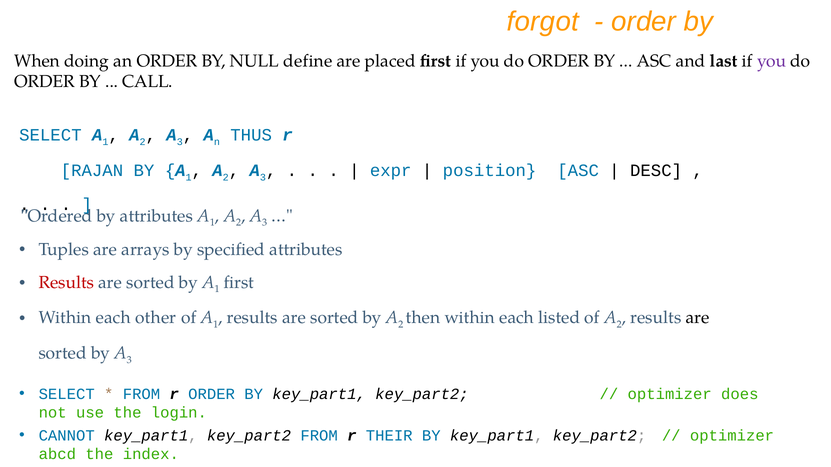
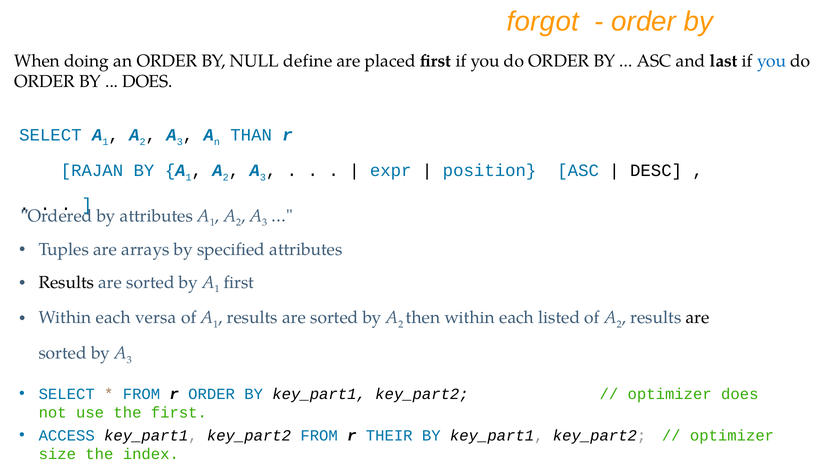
you colour: purple -> blue (772, 61)
CALL: CALL -> DOES (147, 82)
THUS: THUS -> THAN (251, 135)
Results colour: red -> black (66, 283)
other: other -> versa (156, 318)
the login: login -> first (179, 413)
CANNOT: CANNOT -> ACCESS (67, 436)
abcd: abcd -> size (57, 455)
